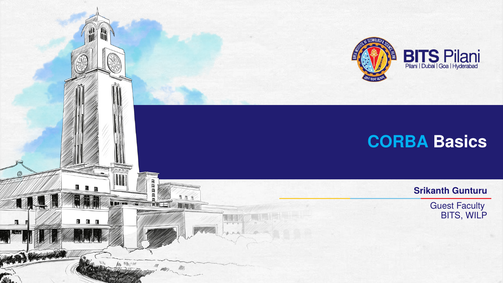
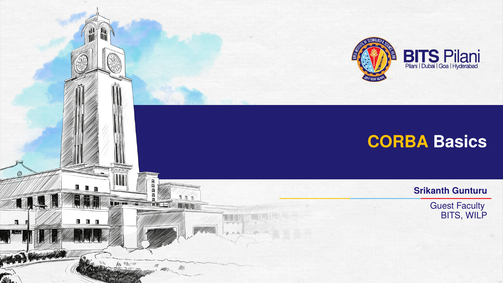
CORBA colour: light blue -> yellow (398, 142)
